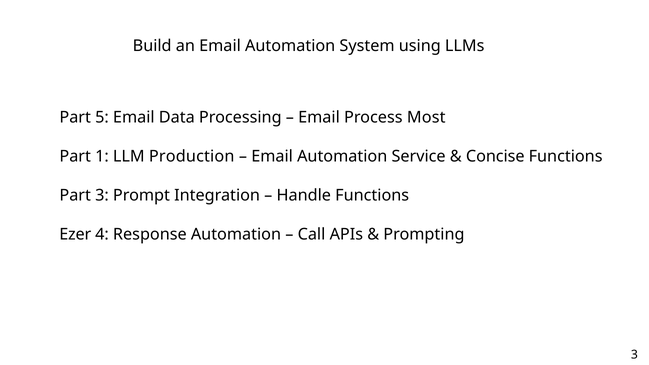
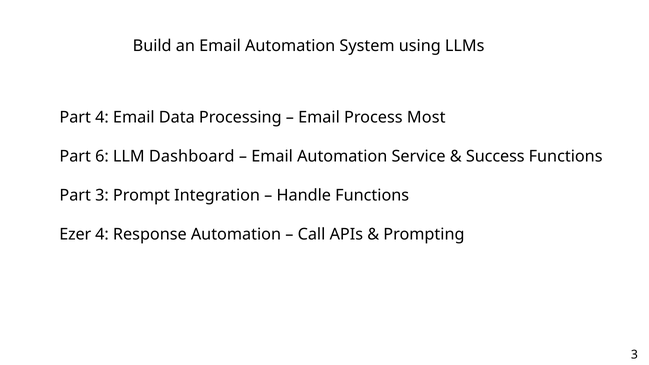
Part 5: 5 -> 4 (102, 118)
1: 1 -> 6 (102, 157)
Production: Production -> Dashboard (192, 157)
Concise: Concise -> Success (495, 157)
